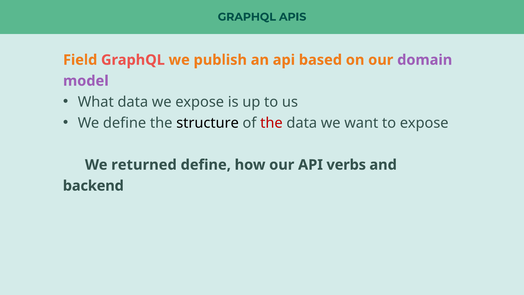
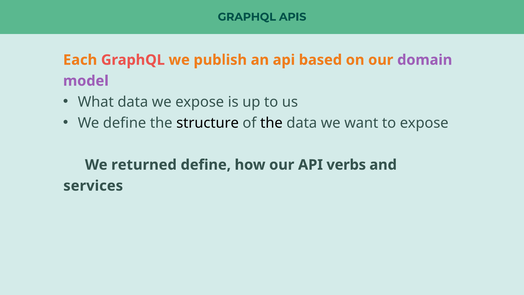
Field: Field -> Each (80, 60)
the colour: red -> black (271, 123)
backend: backend -> services (93, 186)
